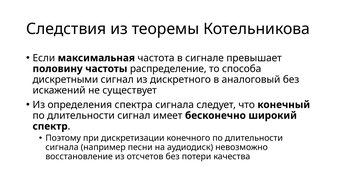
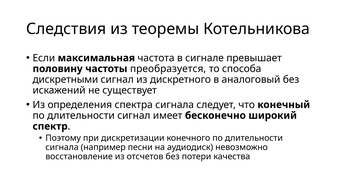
распределение: распределение -> преобразуется (168, 69)
